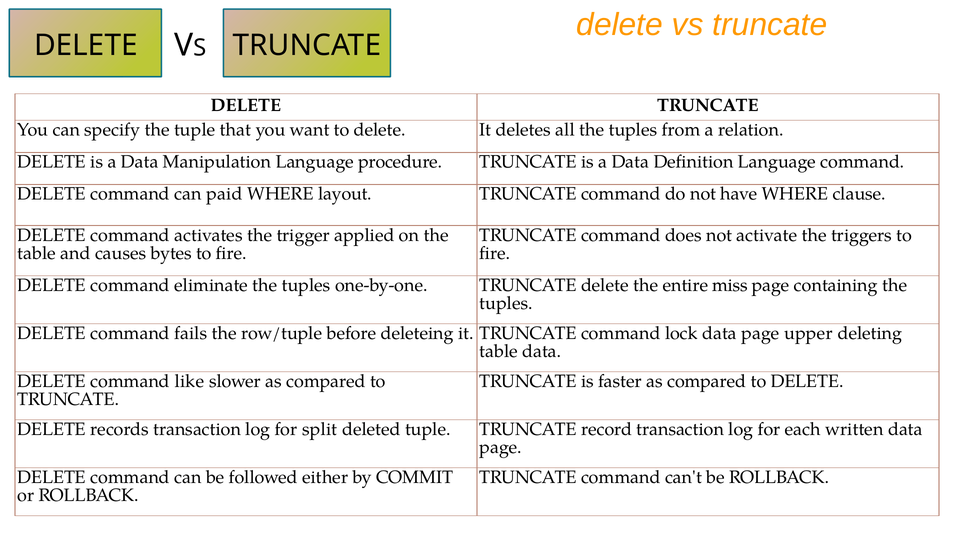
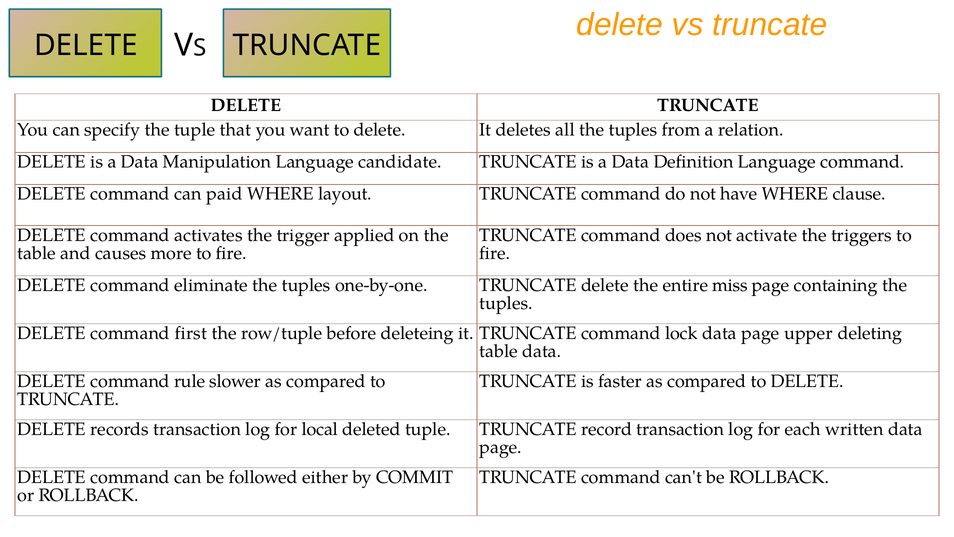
procedure: procedure -> candidate (400, 162)
bytes: bytes -> more (171, 253)
fails: fails -> first (191, 333)
like: like -> rule (190, 381)
split: split -> local (320, 429)
